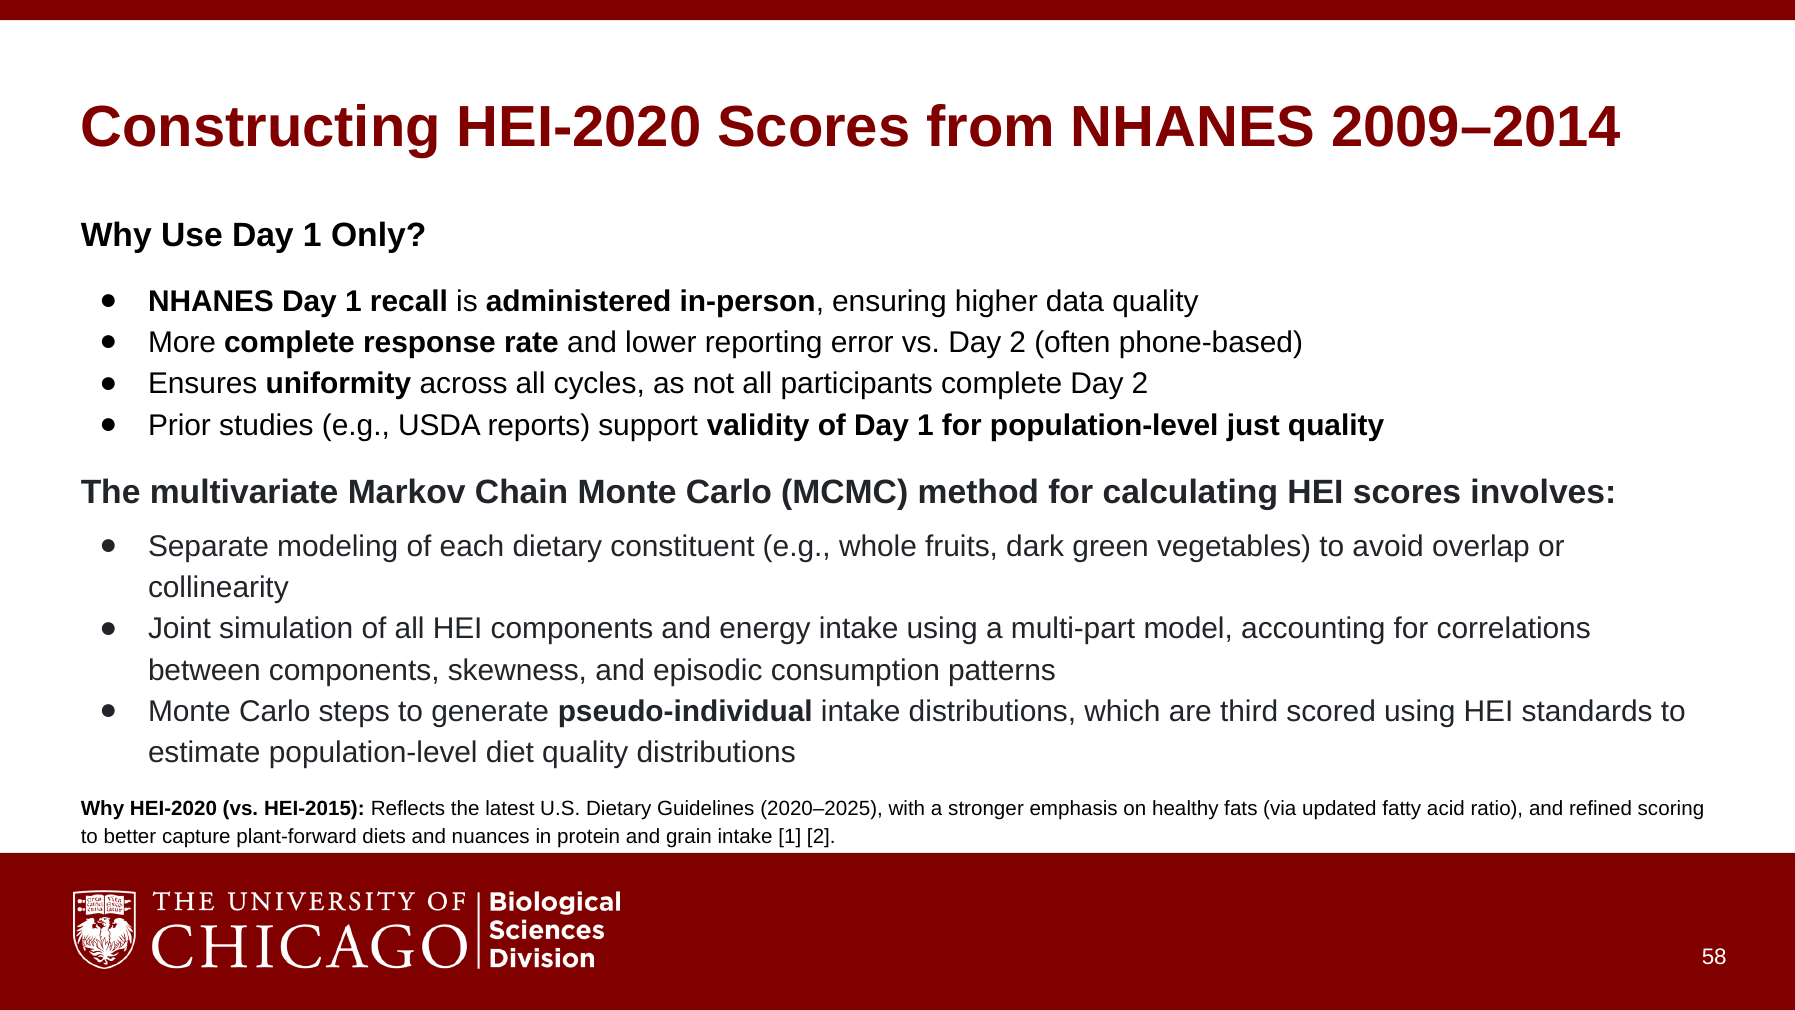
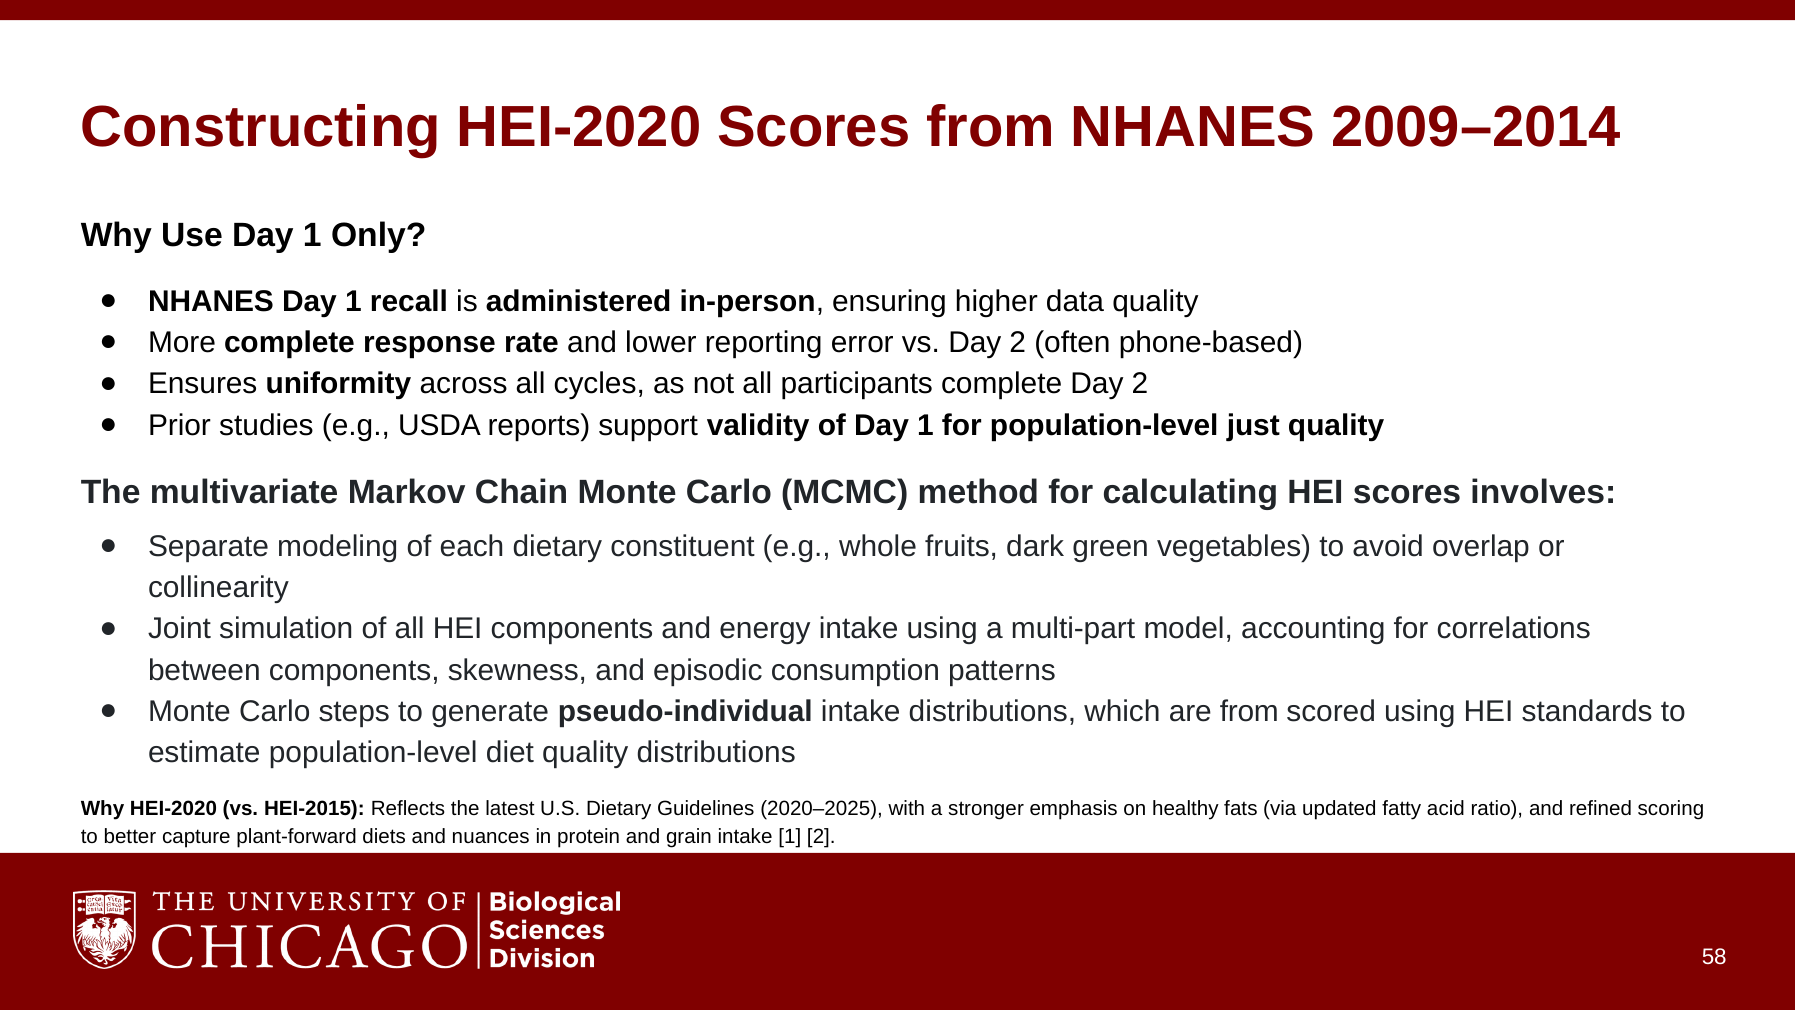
are third: third -> from (1249, 711)
